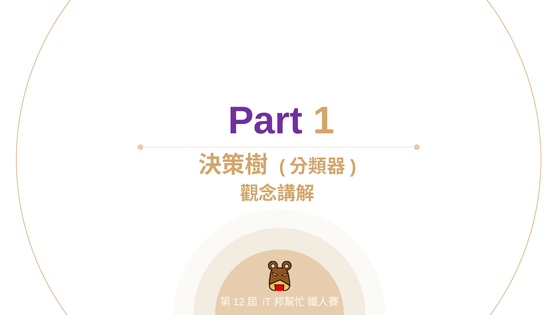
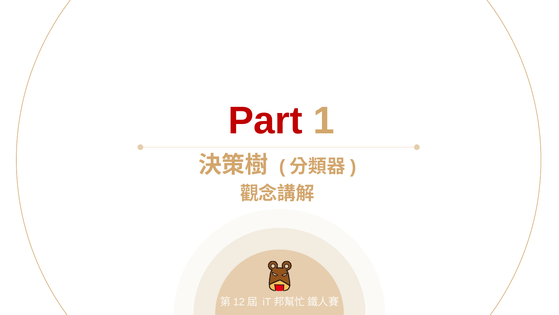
Part colour: purple -> red (265, 121)
